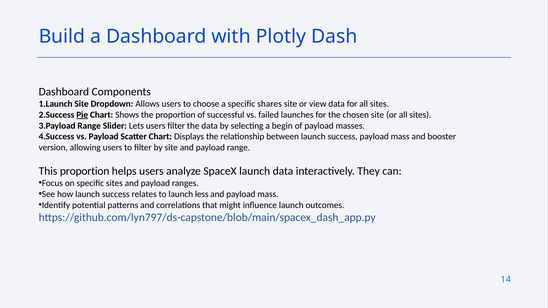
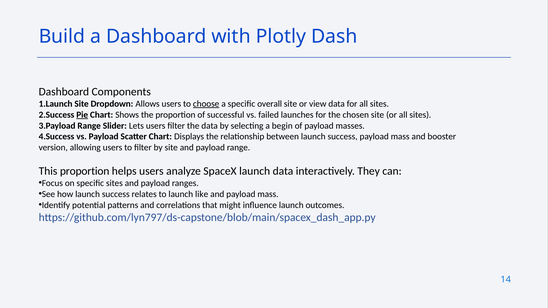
choose underline: none -> present (206, 104)
shares: shares -> overall (270, 104)
less: less -> like (202, 194)
